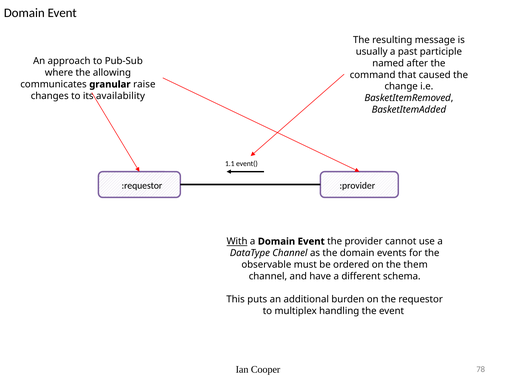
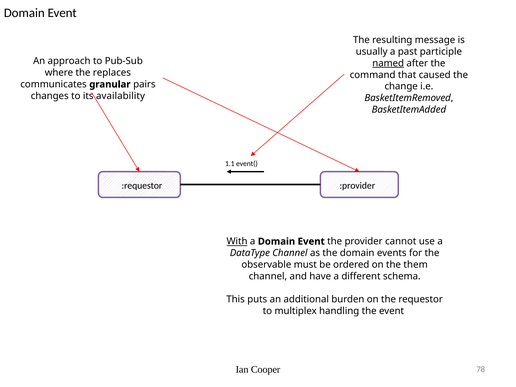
named underline: none -> present (388, 63)
allowing: allowing -> replaces (112, 73)
raise: raise -> pairs (144, 84)
